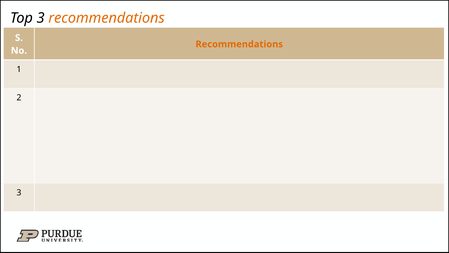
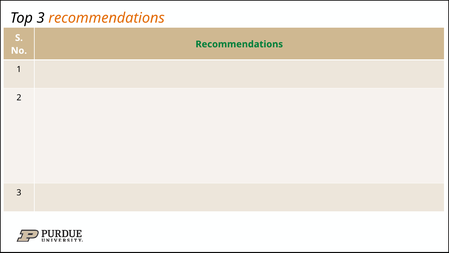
Recommendations colour: orange -> green (239, 44)
